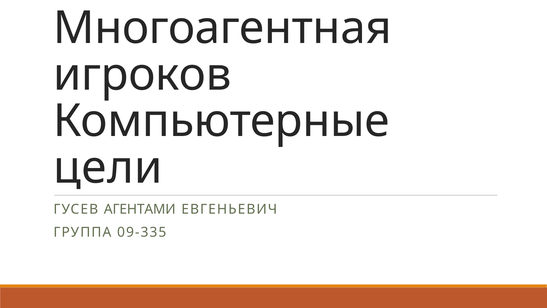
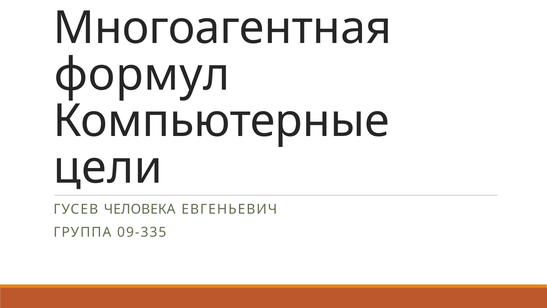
игроков: игроков -> формул (142, 75)
АГЕНТАМИ: АГЕНТАМИ -> ЧЕЛОВЕКА (140, 209)
